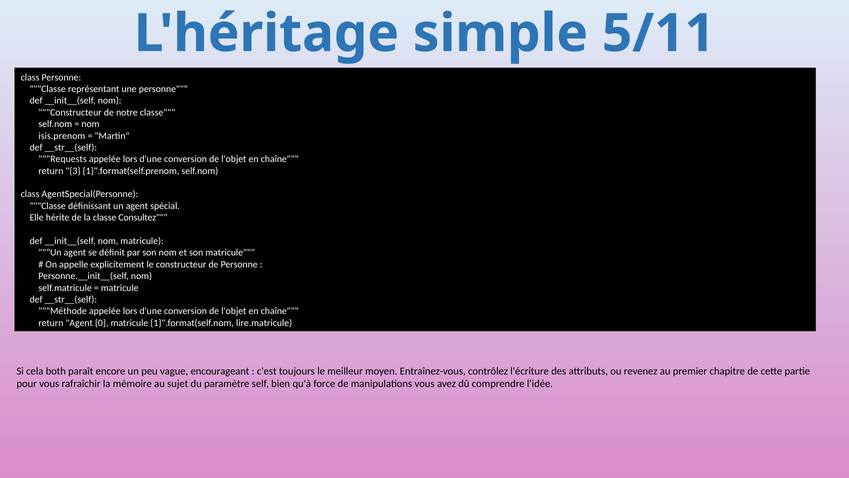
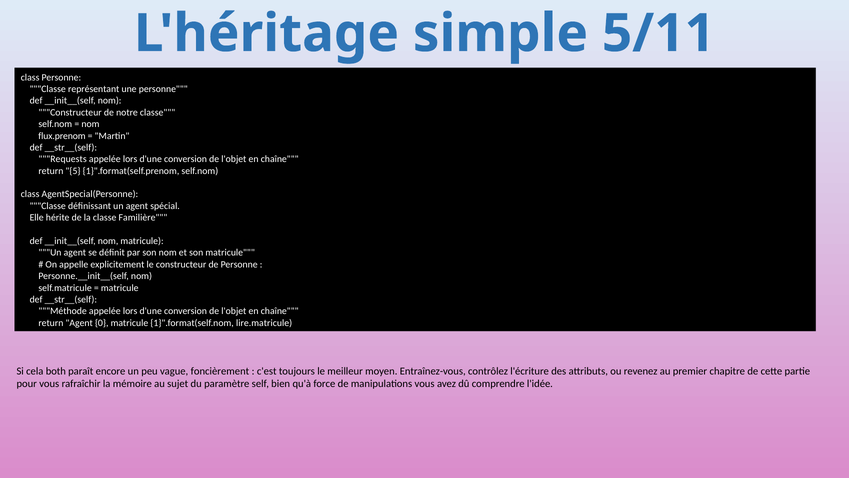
isis.prenom: isis.prenom -> flux.prenom (62, 136)
3: 3 -> 5 (73, 171)
Consultez: Consultez -> Familière (143, 217)
encourageant: encourageant -> foncièrement (220, 371)
